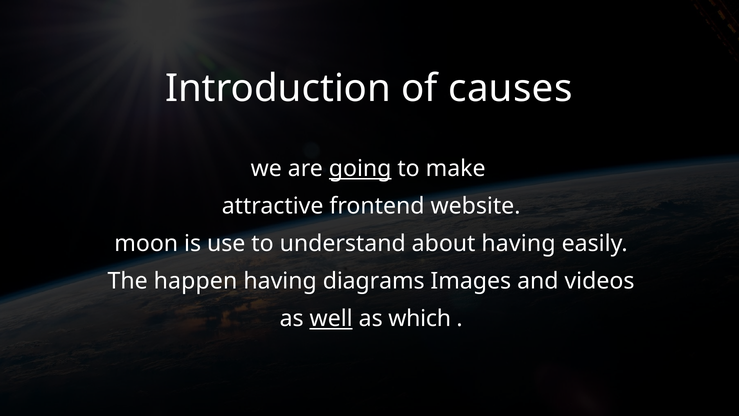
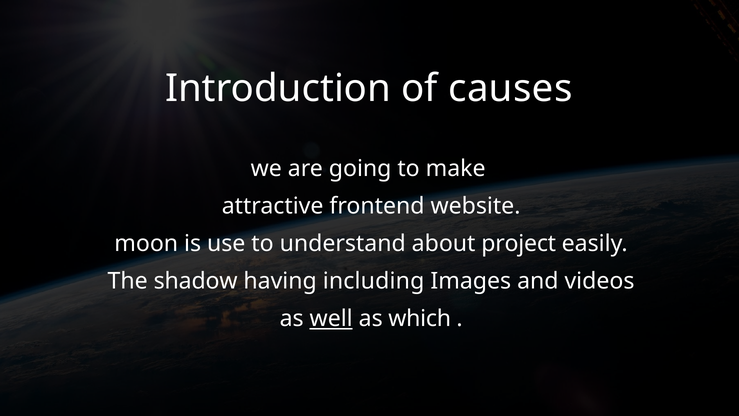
going underline: present -> none (360, 169)
about having: having -> project (519, 244)
happen: happen -> shadow (196, 281)
diagrams: diagrams -> including (374, 281)
